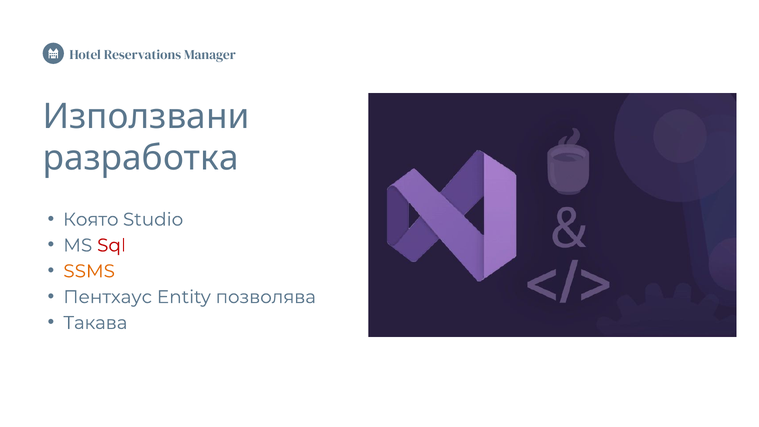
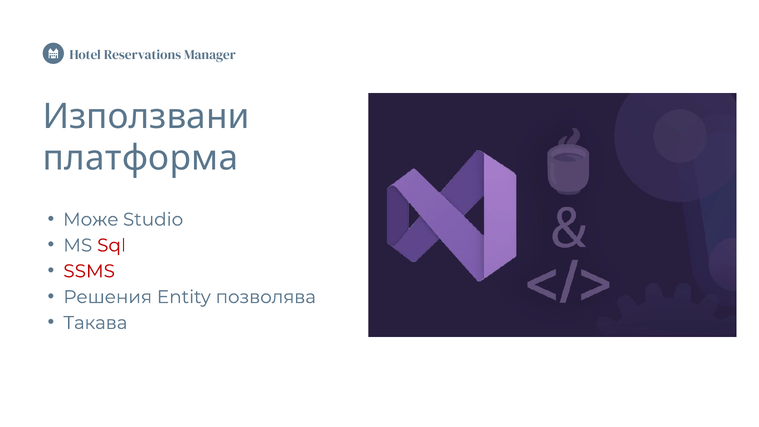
разработка: разработка -> платформа (141, 158)
Която: Която -> Може (91, 220)
SSMS colour: orange -> red (89, 271)
Пентхаус: Пентхаус -> Решения (108, 297)
